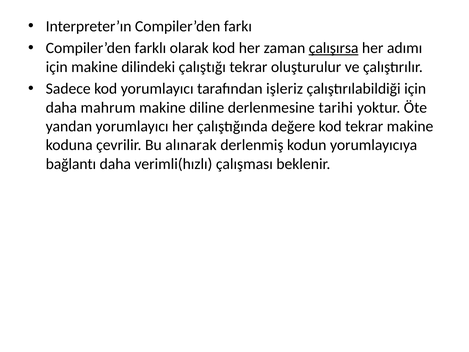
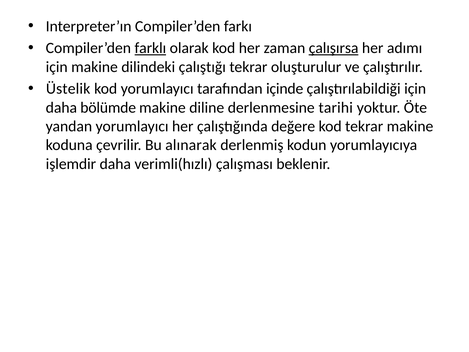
farklı underline: none -> present (150, 48)
Sadece: Sadece -> Üstelik (68, 89)
işleriz: işleriz -> içinde (285, 89)
mahrum: mahrum -> bölümde (108, 107)
bağlantı: bağlantı -> işlemdir (71, 164)
